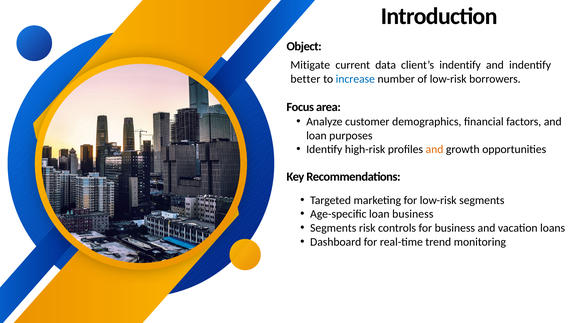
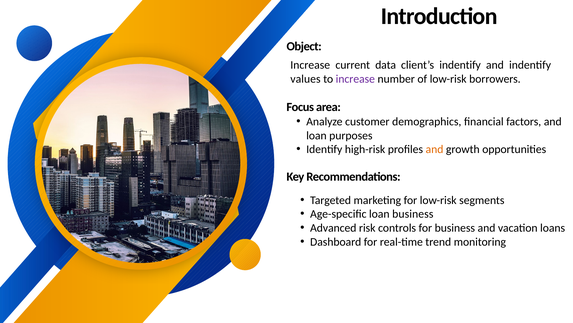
Mitigate: Mitigate -> Increase (310, 65)
better: better -> values (305, 79)
increase colour: blue -> purple (355, 79)
Segments: Segments -> Advanced (333, 227)
